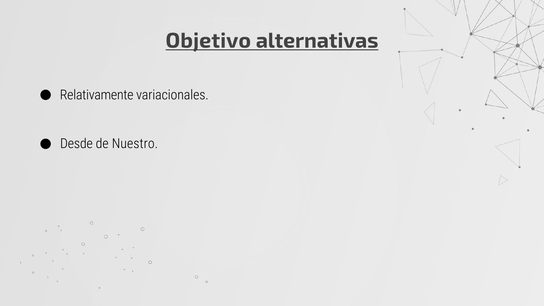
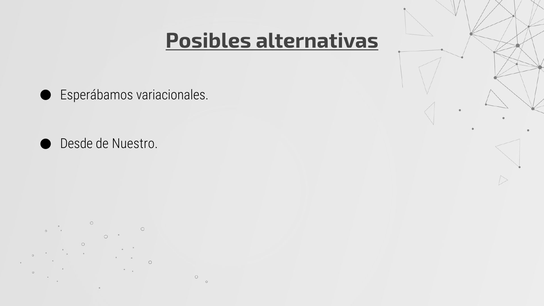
Objetivo: Objetivo -> Posibles (208, 41)
Relativamente: Relativamente -> Esperábamos (97, 95)
